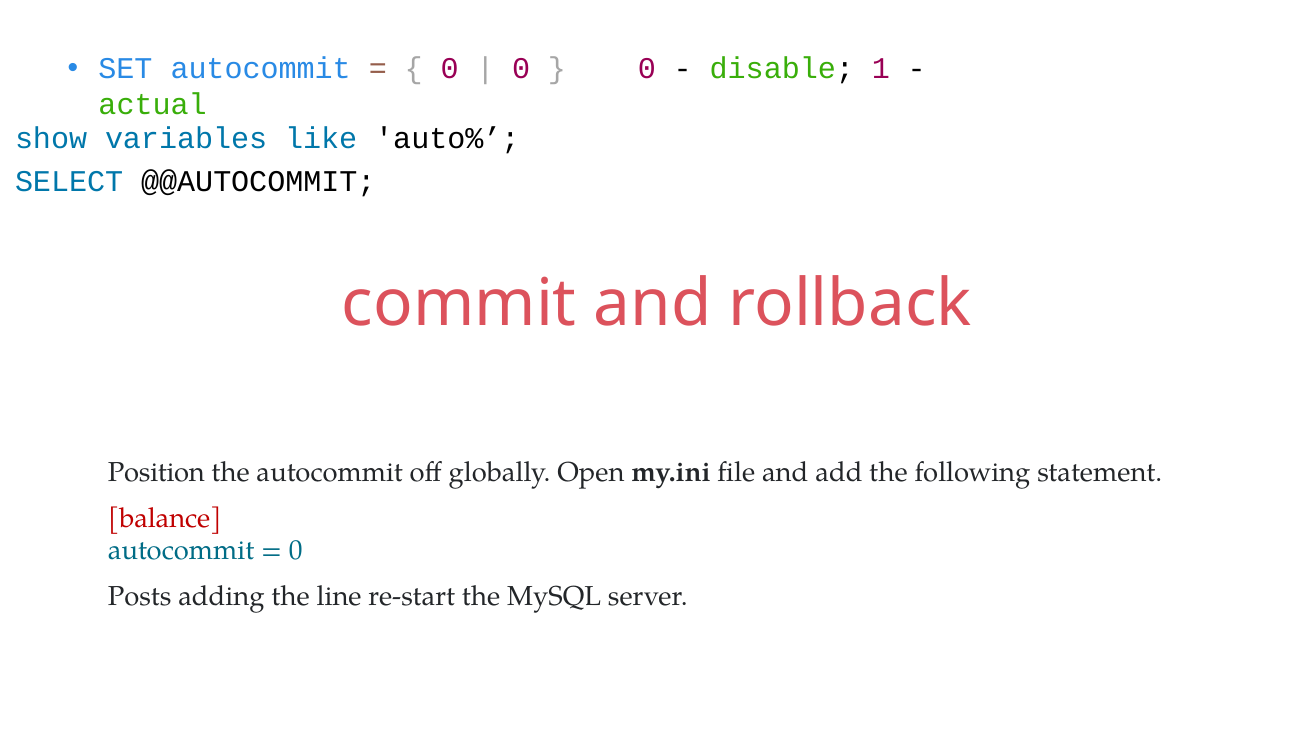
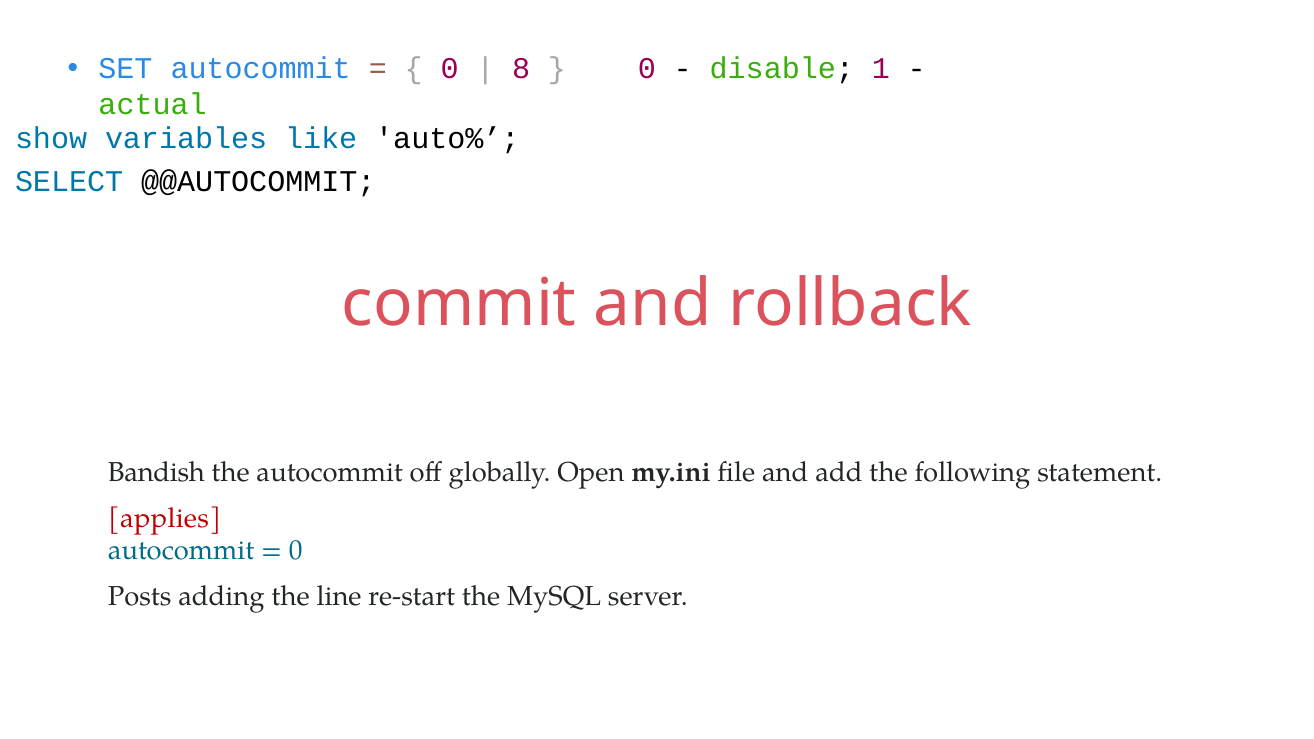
0: 0 -> 8 (521, 69)
Position: Position -> Bandish (156, 472)
balance: balance -> applies (165, 518)
